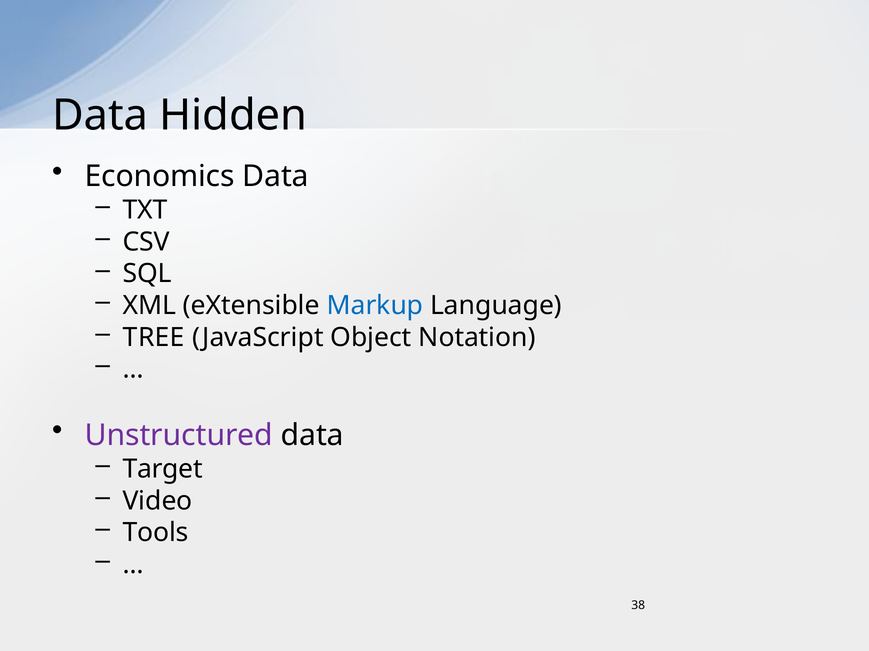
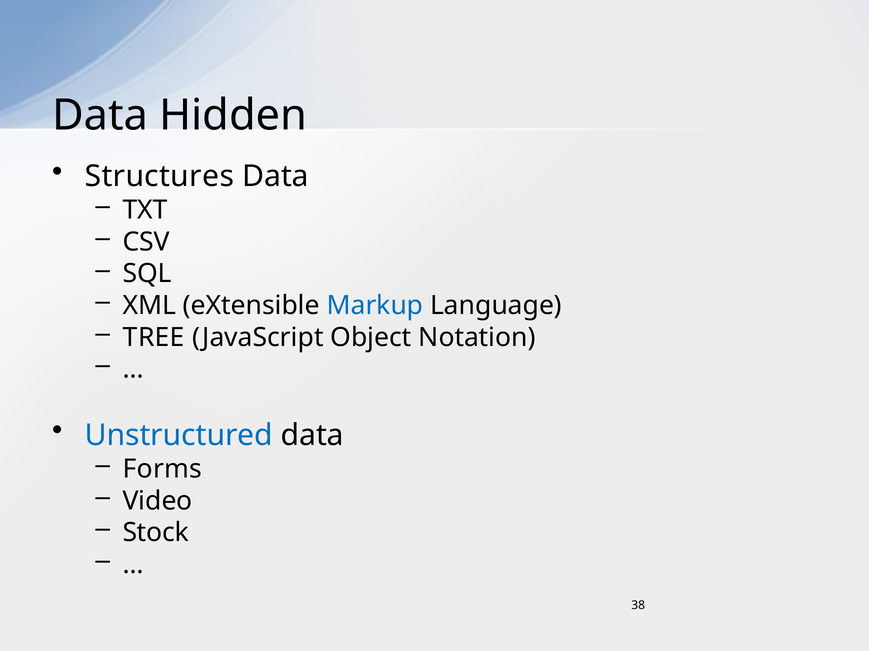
Economics: Economics -> Structures (159, 177)
Unstructured colour: purple -> blue (179, 436)
Target: Target -> Forms (162, 469)
Tools: Tools -> Stock (156, 533)
